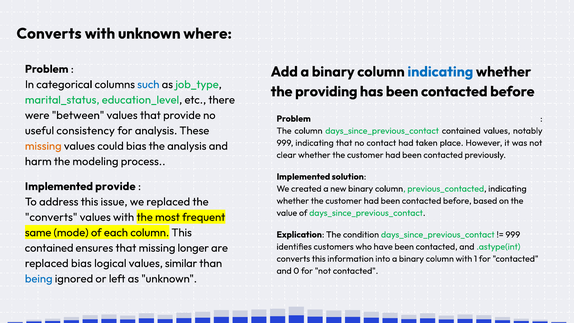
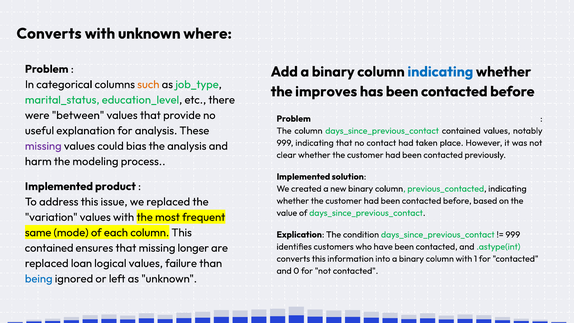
such colour: blue -> orange (148, 84)
providing: providing -> improves (326, 92)
consistency: consistency -> explanation (86, 131)
missing colour: orange -> purple (43, 146)
Implemented provide: provide -> product (115, 186)
converts: converts -> variation (51, 217)
replaced bias: bias -> loan (81, 263)
similar: similar -> failure (181, 263)
